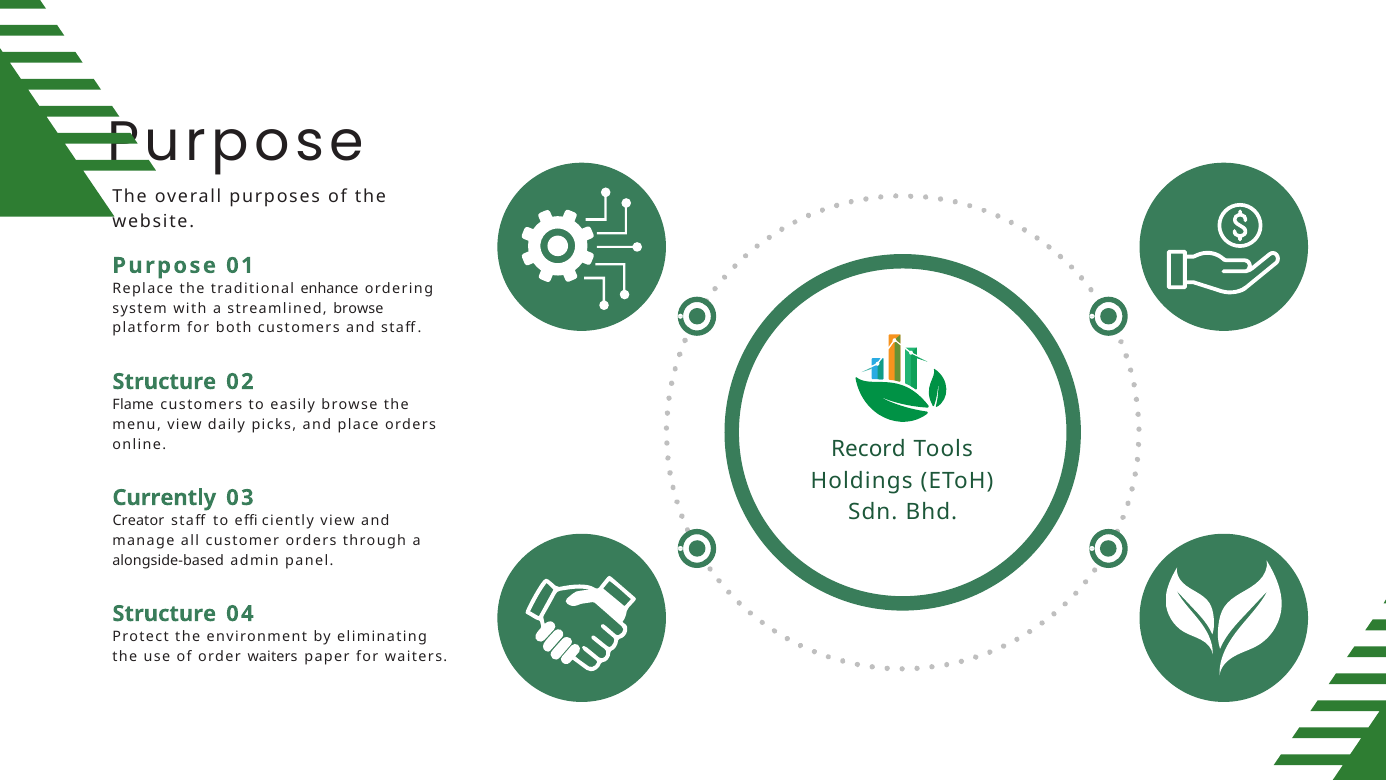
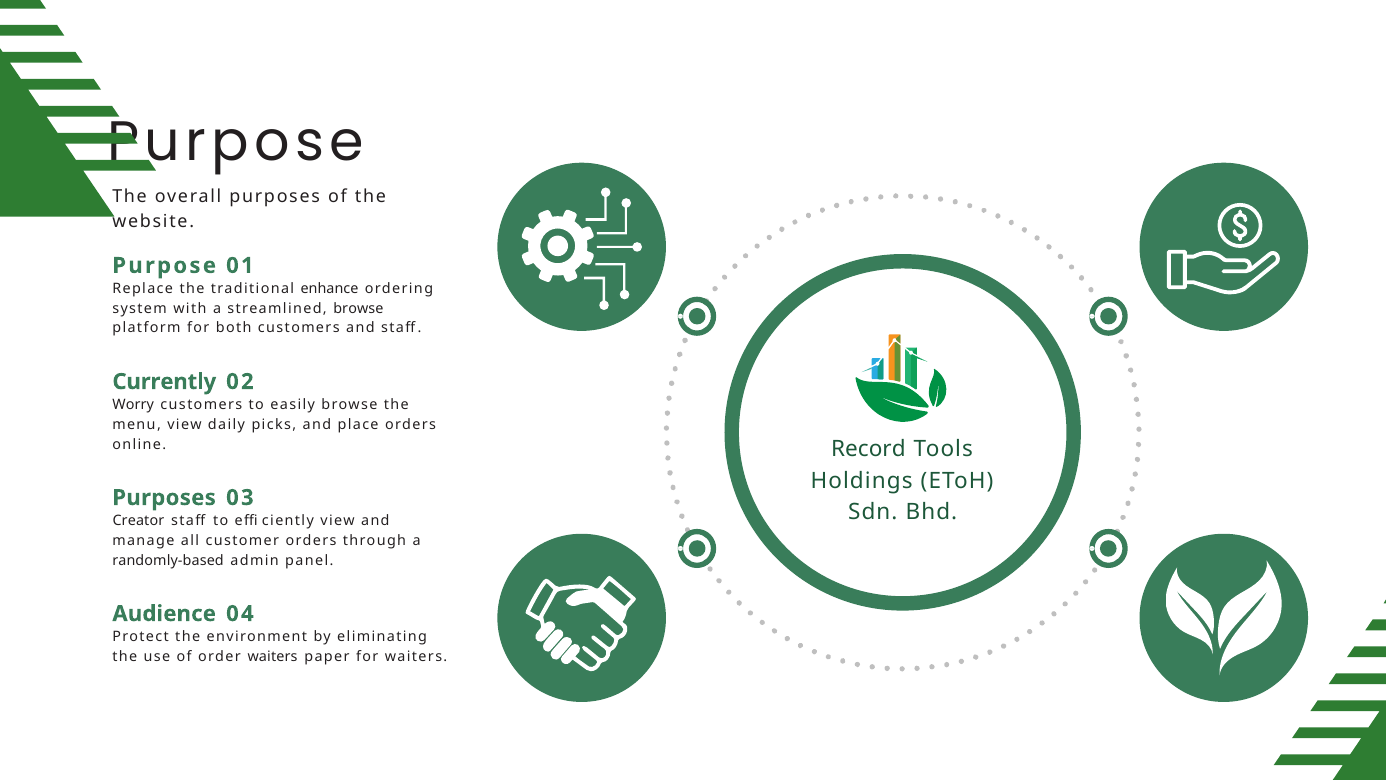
Structure: Structure -> Currently (164, 382)
Flame: Flame -> Worry (133, 405)
Currently: Currently -> Purposes (164, 497)
alongside-based: alongside-based -> randomly-based (168, 560)
Structure: Structure -> Audience (164, 613)
